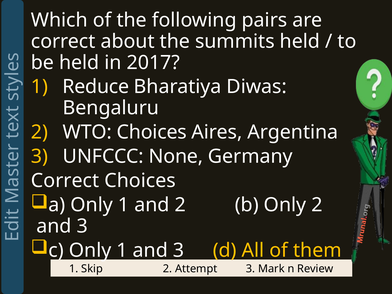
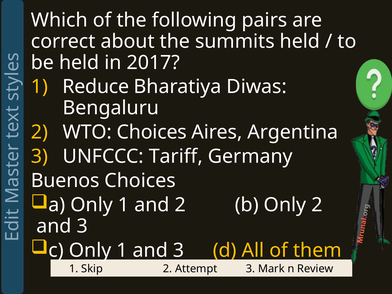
None: None -> Tariff (176, 156)
Correct: Correct -> Buenos (65, 181)
